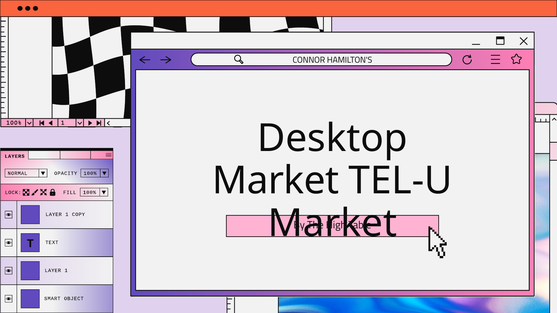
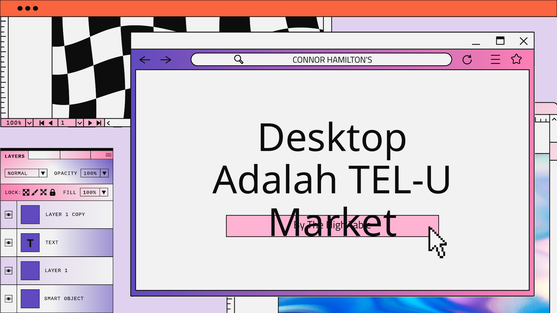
Market: Market -> Adalah (275, 181)
